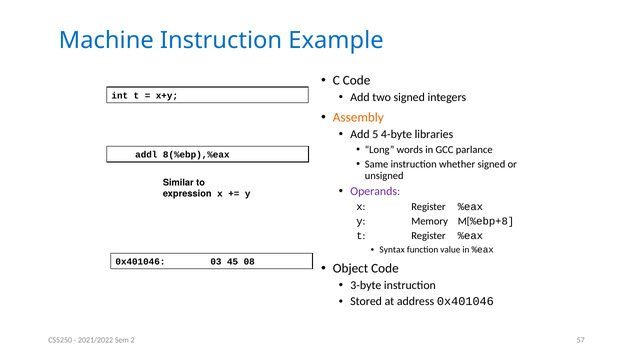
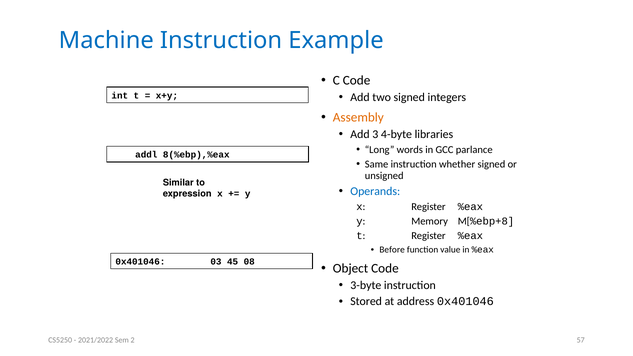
5: 5 -> 3 (375, 134)
Operands colour: purple -> blue (375, 191)
Syntax: Syntax -> Before (392, 250)
